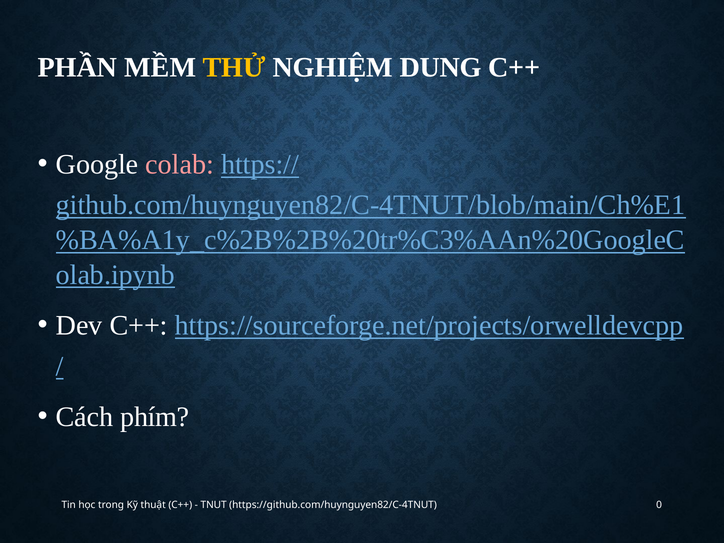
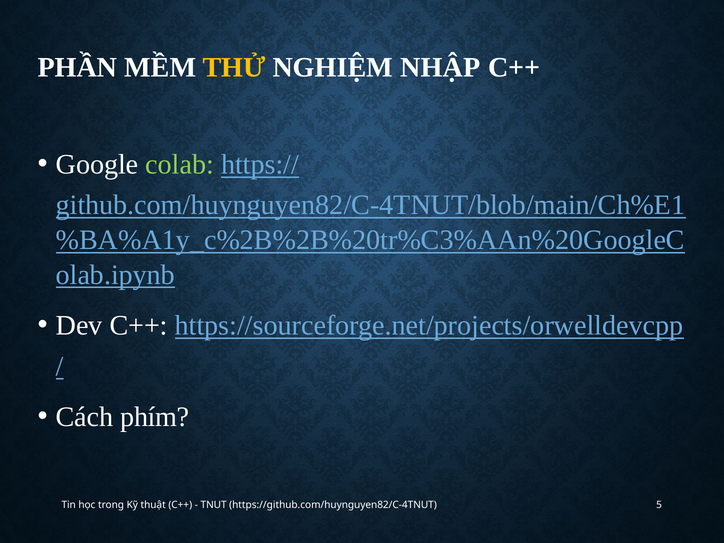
DUNG: DUNG -> NHẬP (440, 67)
colab colour: pink -> light green (180, 165)
0: 0 -> 5 (659, 505)
